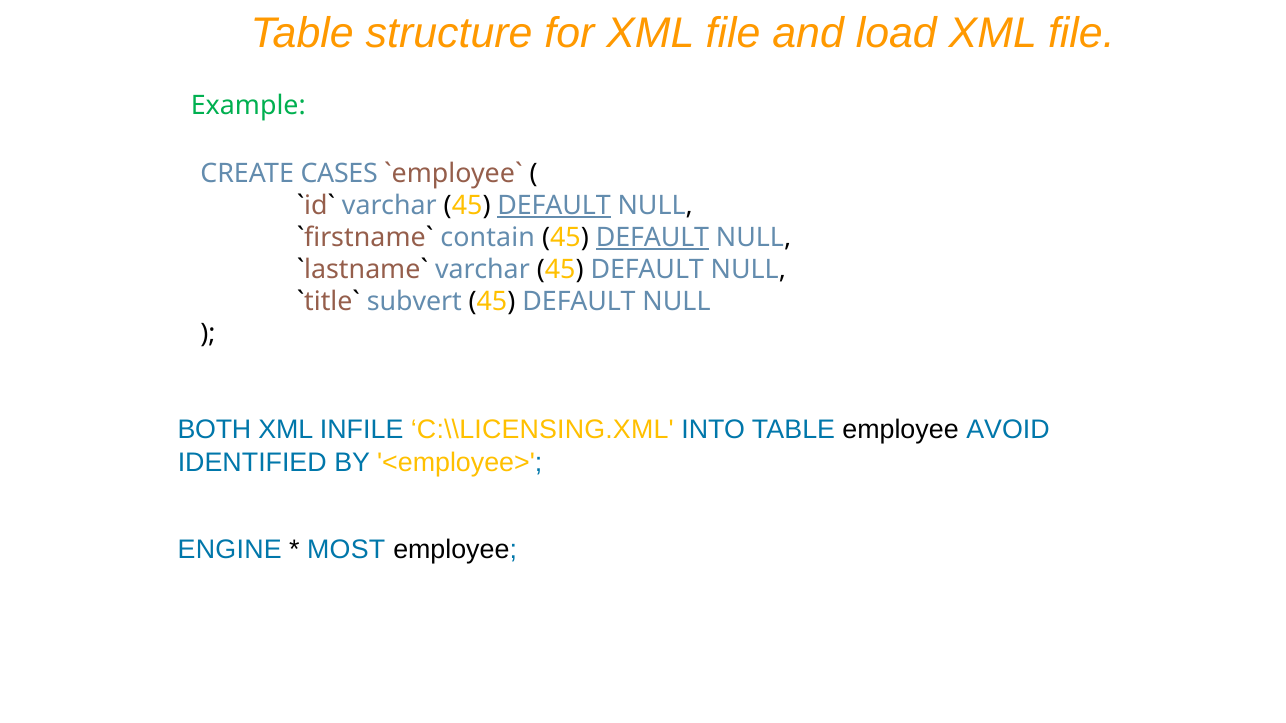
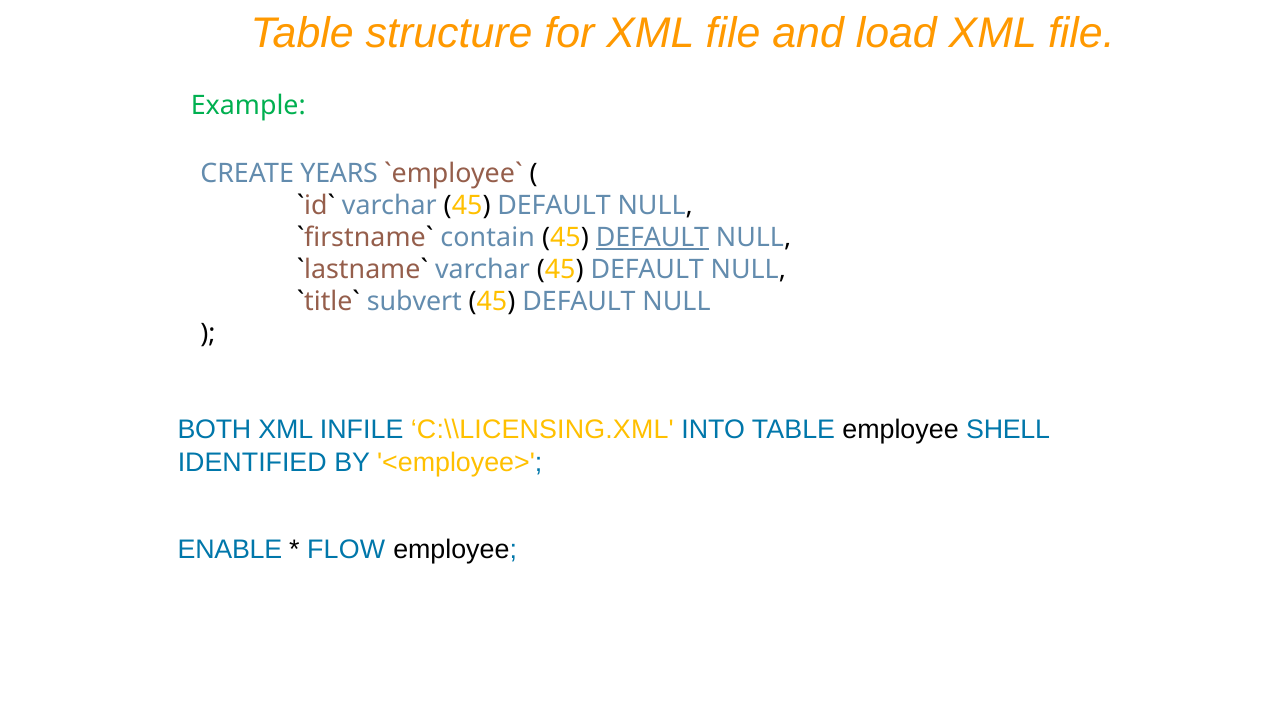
CASES: CASES -> YEARS (339, 173)
DEFAULT underline: present -> none (554, 206)
AVOID: AVOID -> SHELL (1008, 430)
ENGINE: ENGINE -> ENABLE (230, 550)
MOST: MOST -> FLOW (346, 550)
